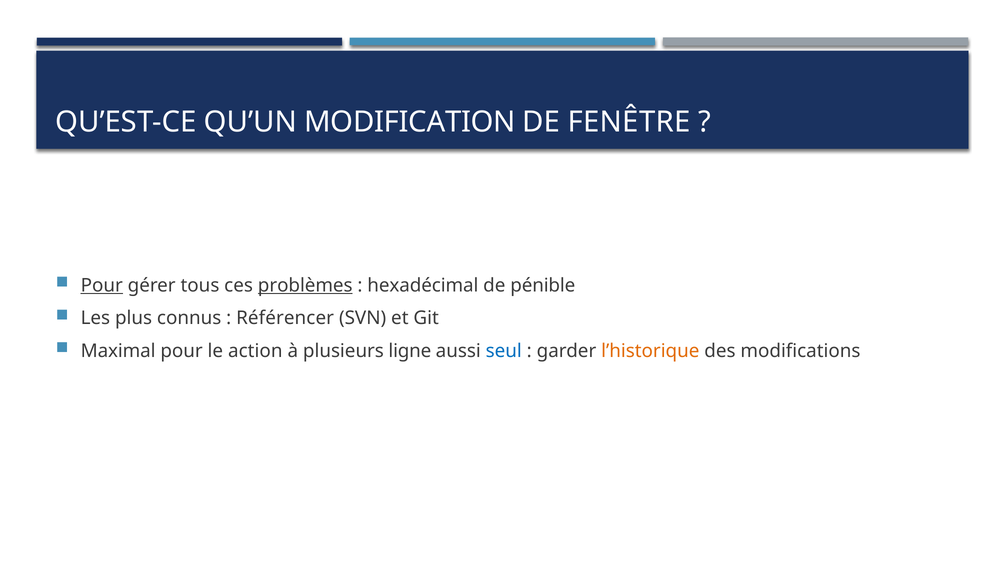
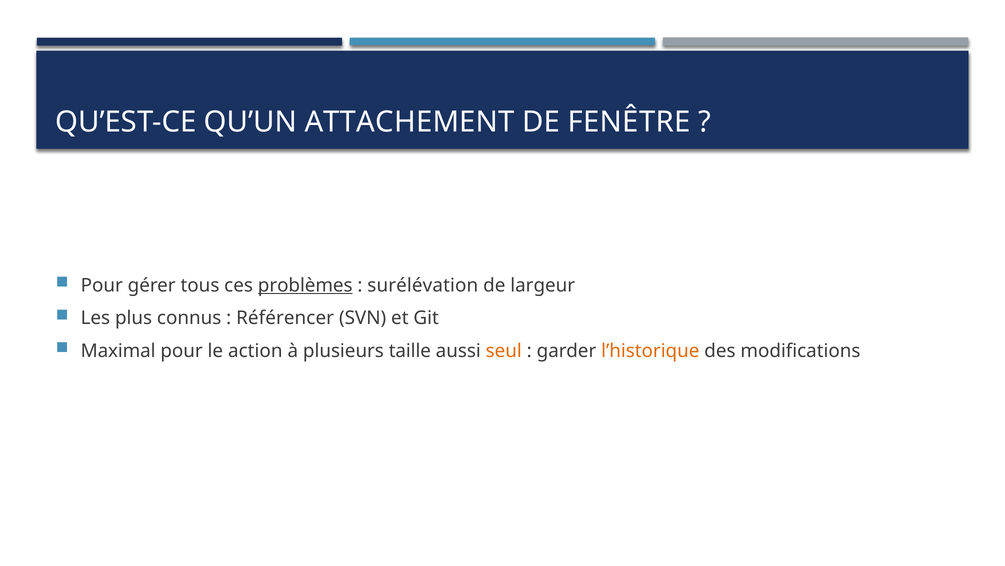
MODIFICATION: MODIFICATION -> ATTACHEMENT (410, 122)
Pour underline: present -> none (102, 285)
hexadécimal: hexadécimal -> surélévation (423, 285)
pénible: pénible -> largeur (543, 285)
ligne: ligne -> taille (410, 350)
seul colour: blue -> orange (504, 350)
